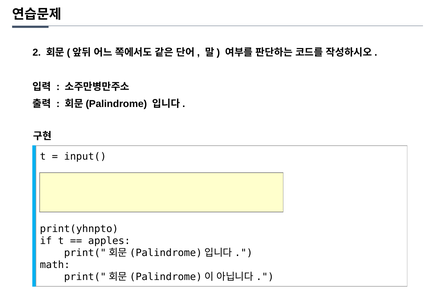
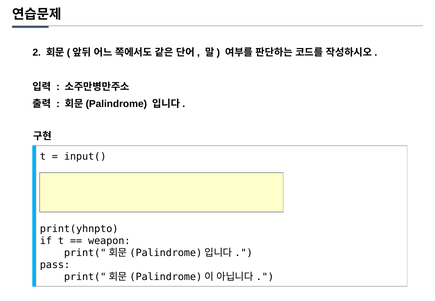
apples: apples -> weapon (109, 241)
math: math -> pass (55, 265)
